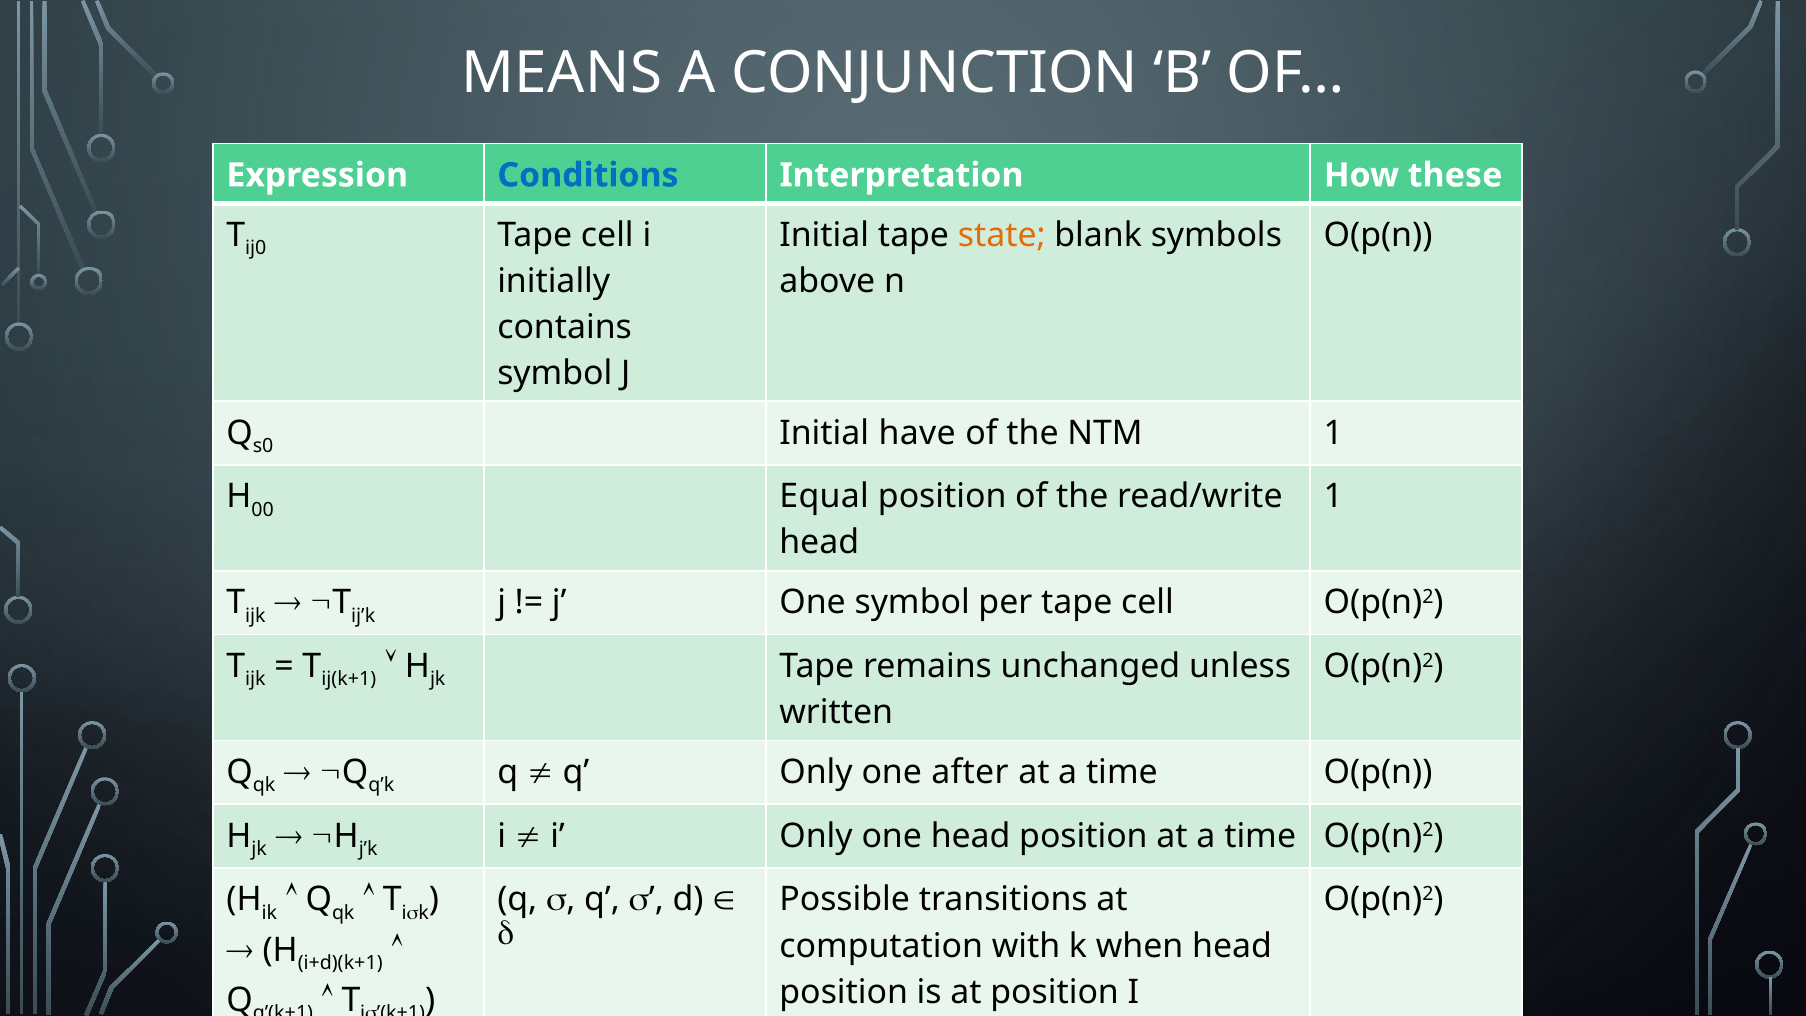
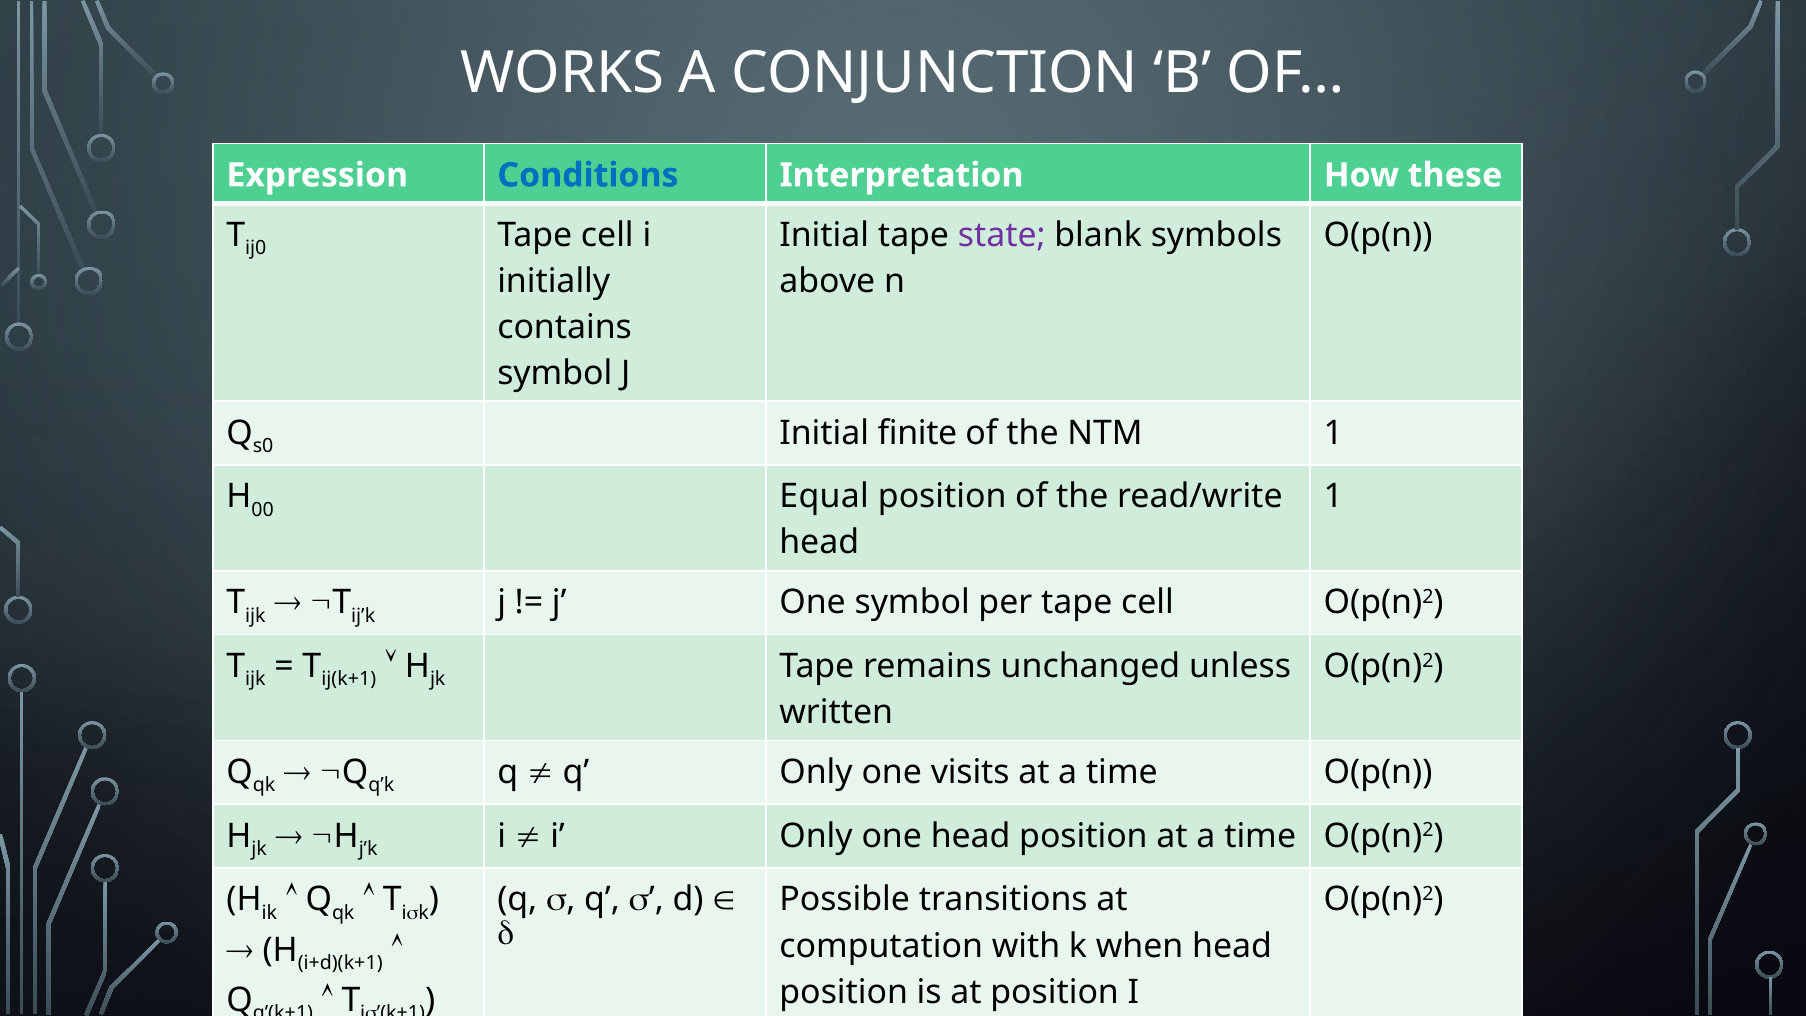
MEANS: MEANS -> WORKS (562, 73)
state colour: orange -> purple (1002, 235)
have: have -> finite (917, 433)
after: after -> visits (970, 772)
